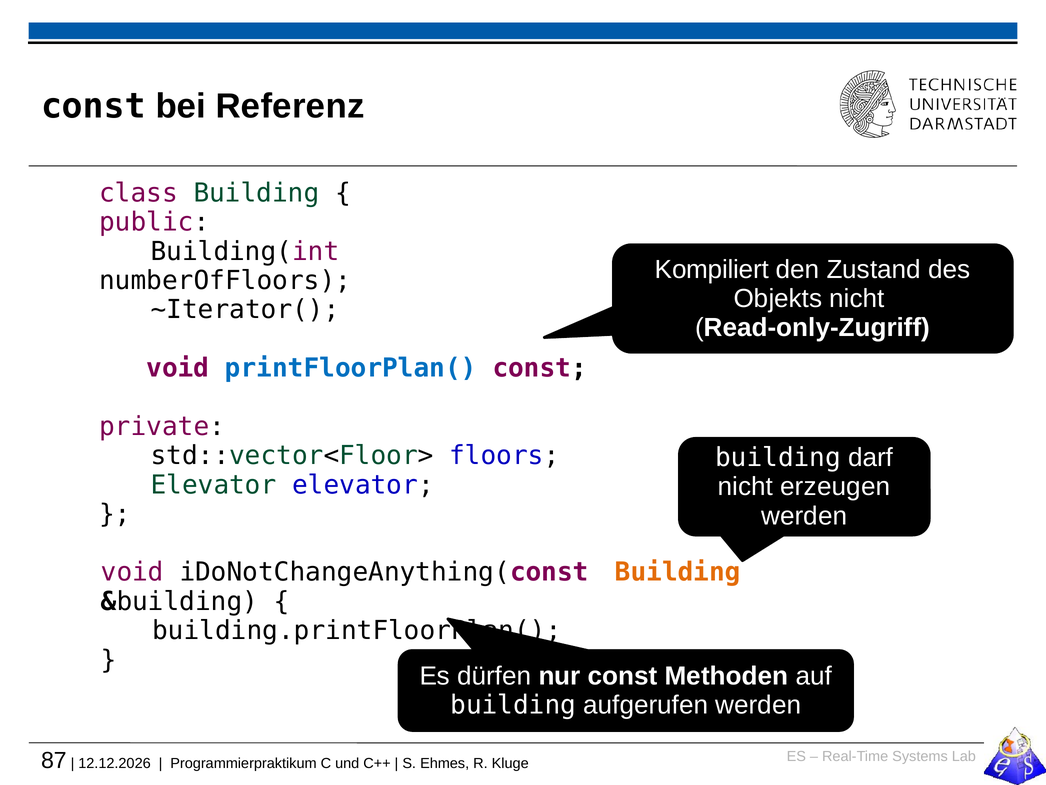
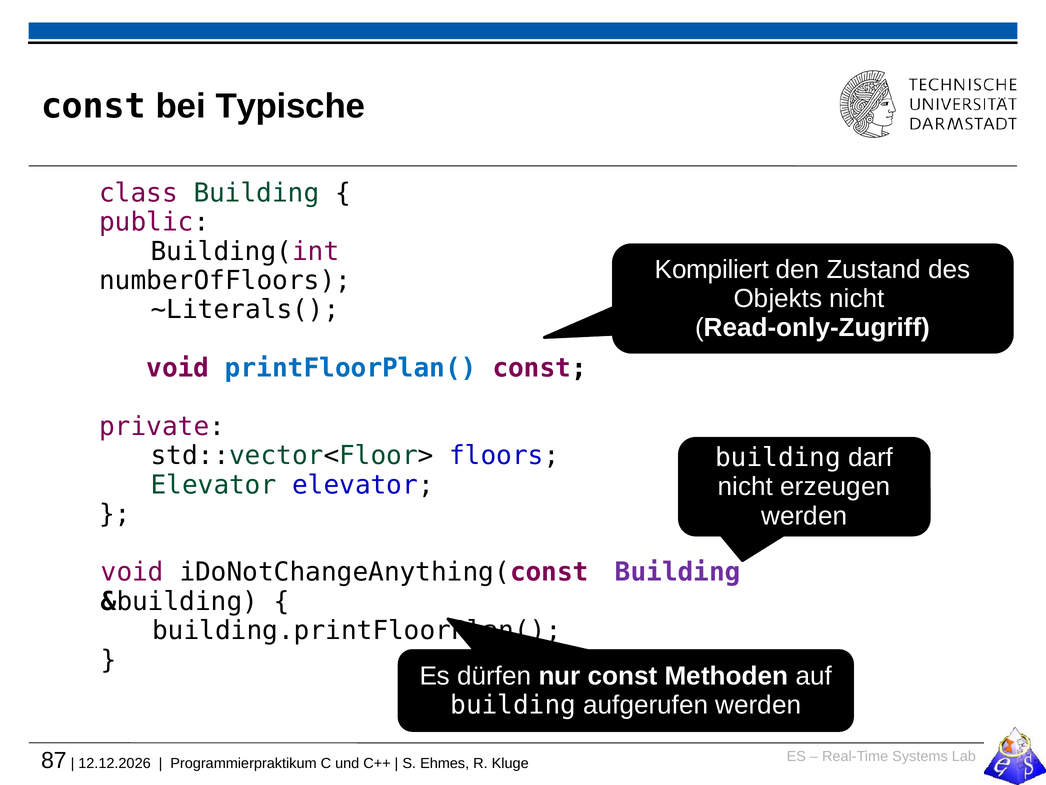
Referenz: Referenz -> Typische (290, 106)
~Iterator(: ~Iterator( -> ~Literals( (245, 310)
Building colour: orange -> purple (678, 572)
